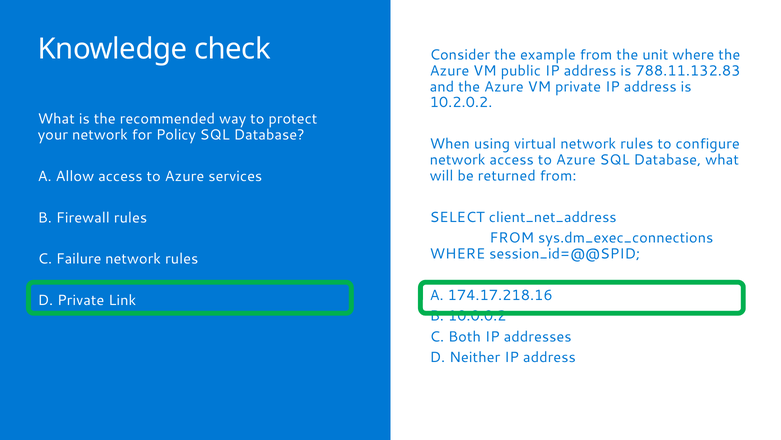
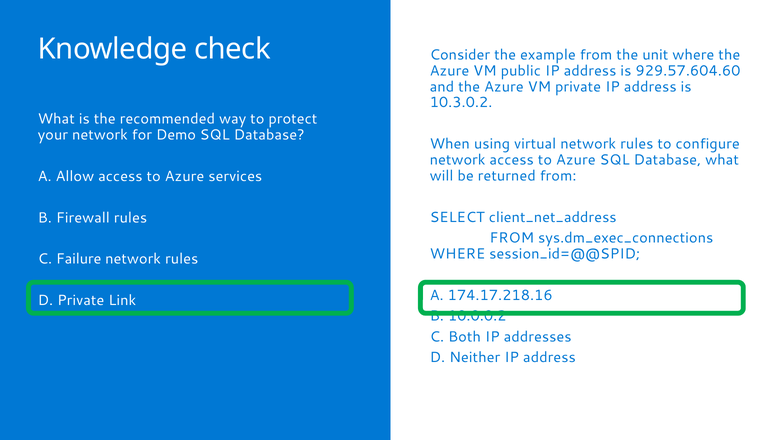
788.11.132.83: 788.11.132.83 -> 929.57.604.60 (688, 71)
10.2.0.2: 10.2.0.2 -> 10.3.0.2 (461, 102)
Policy: Policy -> Demo (176, 135)
